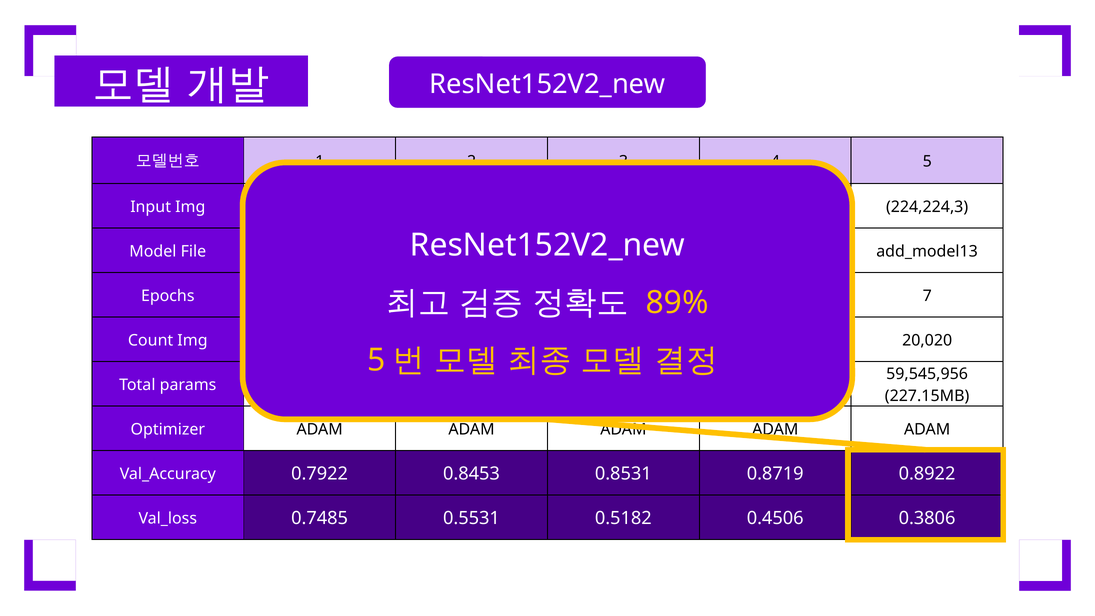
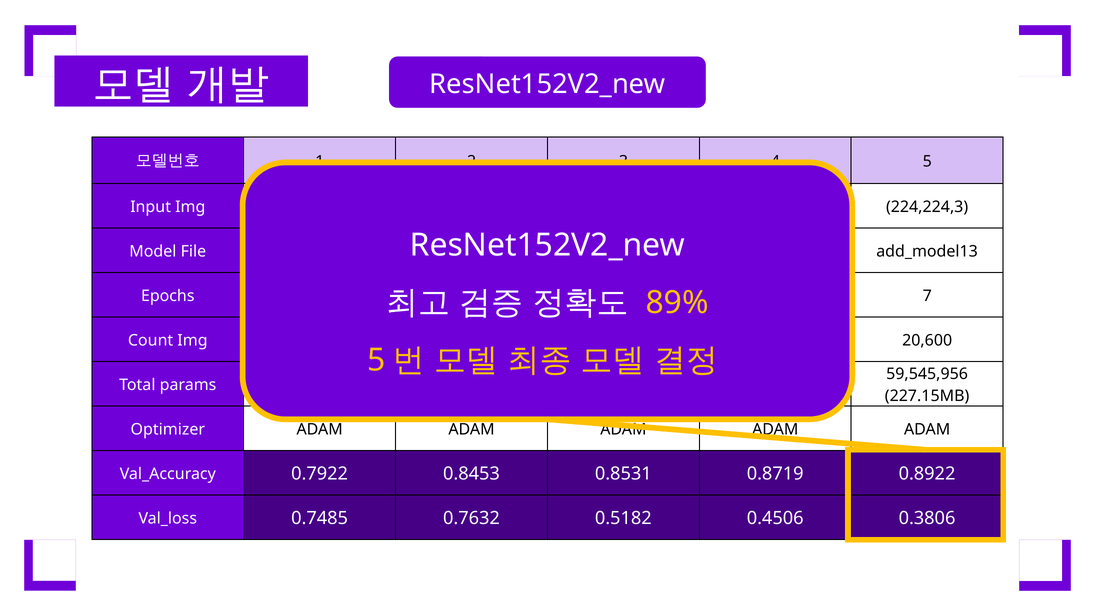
20,020: 20,020 -> 20,600 (927, 340)
0.5531: 0.5531 -> 0.7632 (471, 518)
